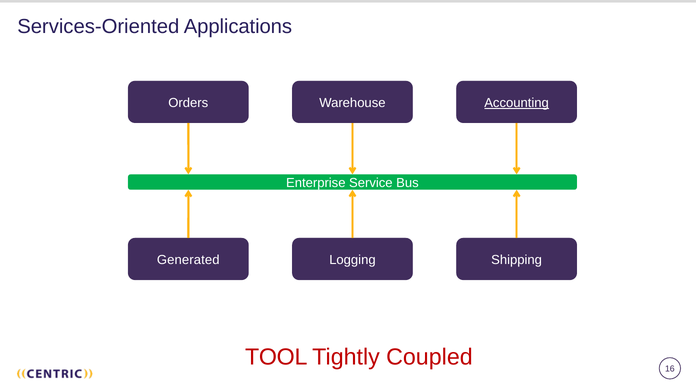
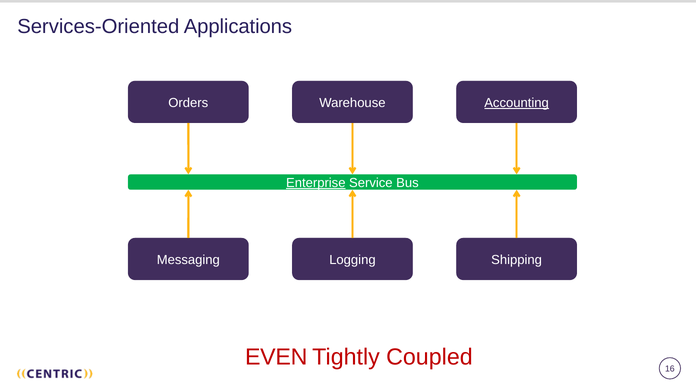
Enterprise underline: none -> present (316, 183)
Generated: Generated -> Messaging (188, 260)
TOOL: TOOL -> EVEN (276, 357)
